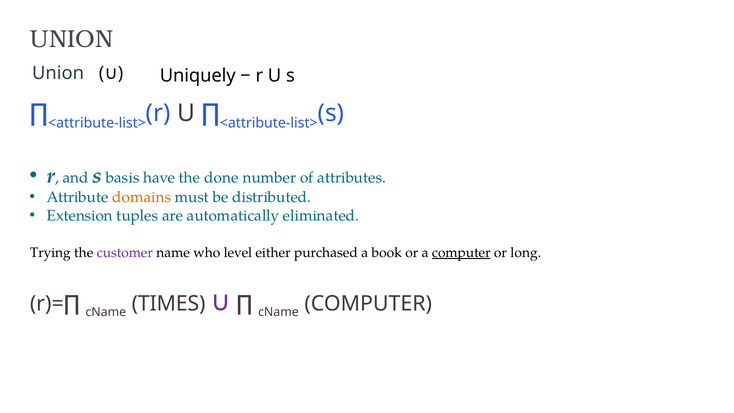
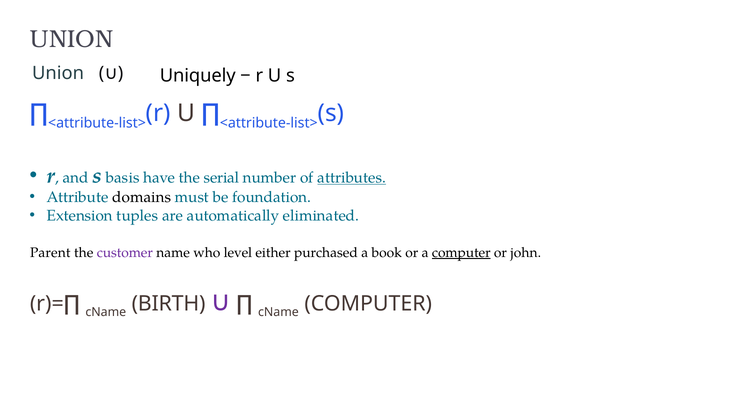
done: done -> serial (222, 178)
attributes underline: none -> present (352, 178)
domains colour: orange -> black (142, 197)
distributed: distributed -> foundation (272, 197)
Trying: Trying -> Parent (50, 252)
long: long -> john (526, 252)
TIMES: TIMES -> BIRTH (169, 304)
